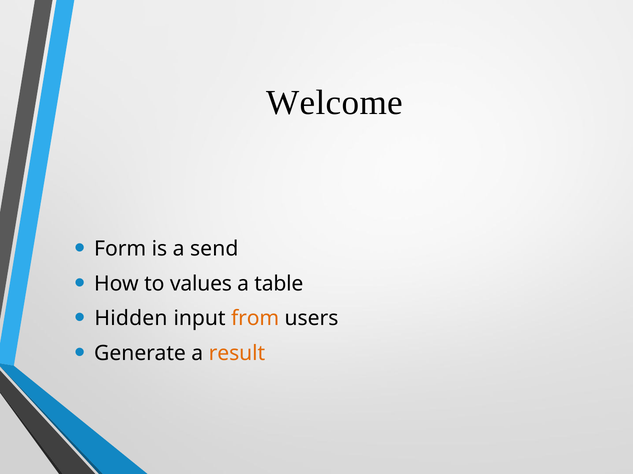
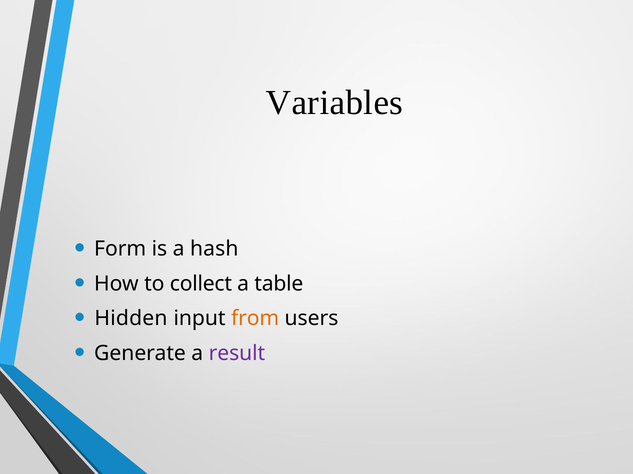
Welcome: Welcome -> Variables (334, 103)
send: send -> hash (214, 249)
values: values -> collect (201, 284)
result colour: orange -> purple (237, 354)
